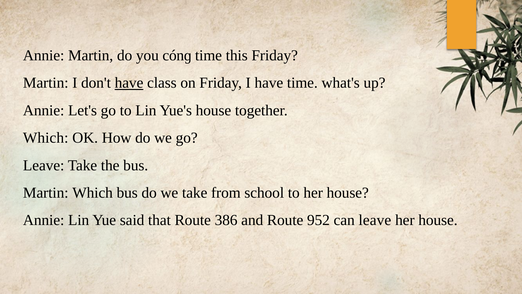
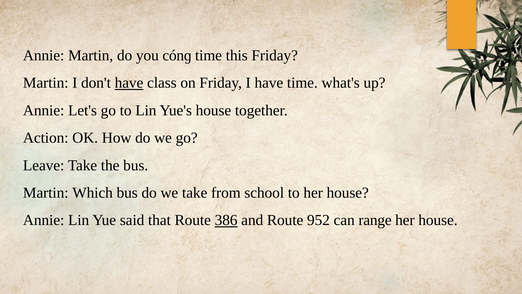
Which: Which -> Action (46, 138)
386 underline: none -> present (226, 220)
can leave: leave -> range (375, 220)
